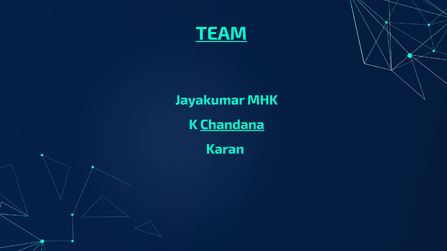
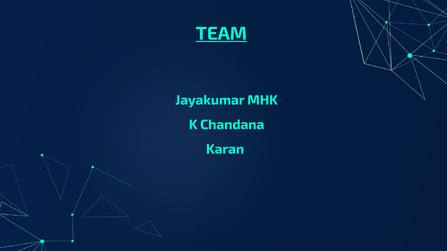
Chandana underline: present -> none (232, 125)
